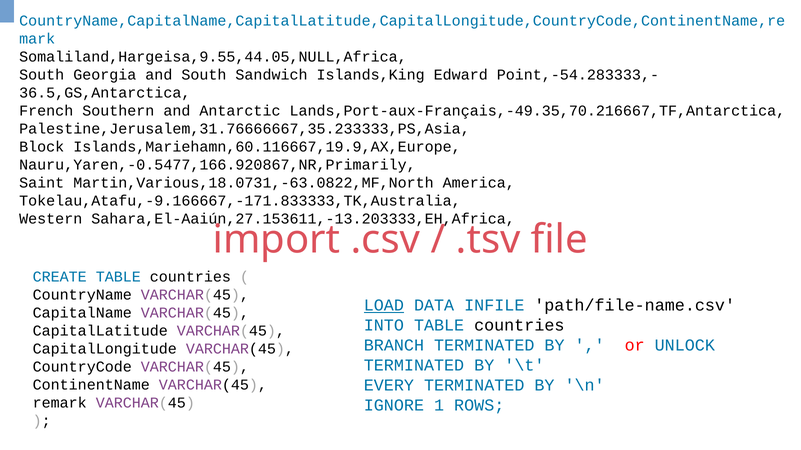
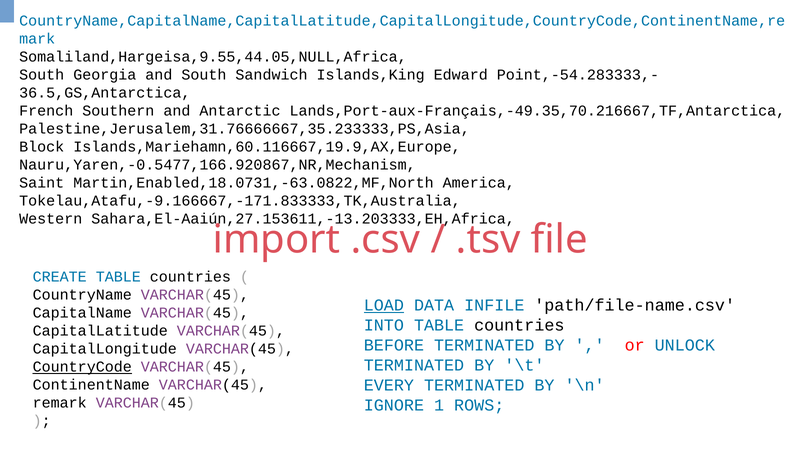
Nauru,Yaren,-0.5477,166.920867,NR,Primarily: Nauru,Yaren,-0.5477,166.920867,NR,Primarily -> Nauru,Yaren,-0.5477,166.920867,NR,Mechanism (217, 165)
Martin,Various,18.0731,-63.0822,MF,North: Martin,Various,18.0731,-63.0822,MF,North -> Martin,Enabled,18.0731,-63.0822,MF,North (253, 183)
BRANCH: BRANCH -> BEFORE (394, 346)
CountryCode underline: none -> present (82, 367)
